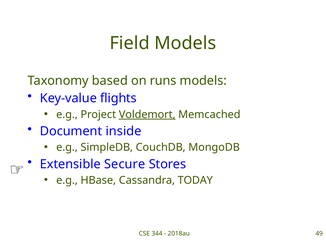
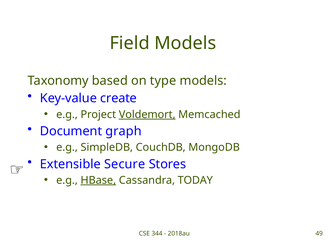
runs: runs -> type (163, 81)
flights: flights -> create (119, 99)
inside: inside -> graph (124, 131)
HBase underline: none -> present (98, 181)
